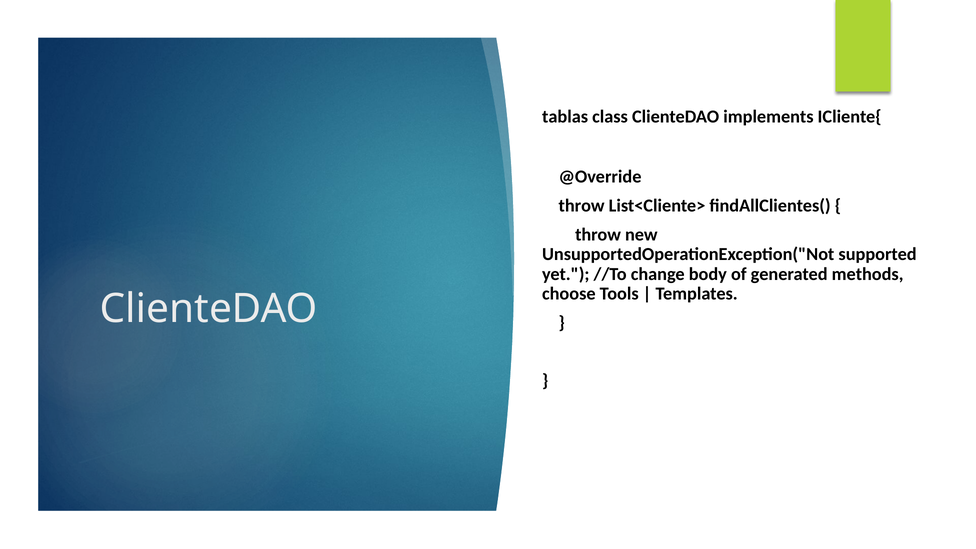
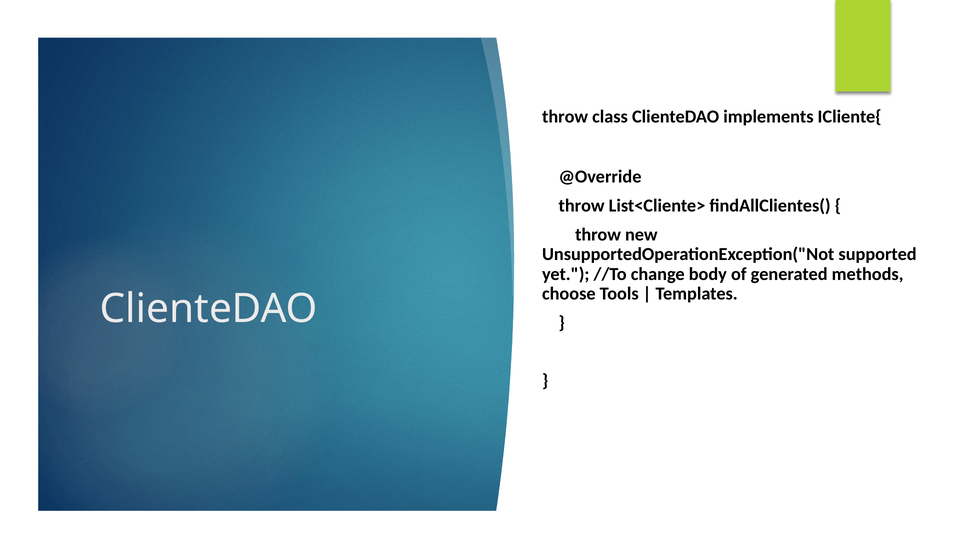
tablas: tablas -> throw (565, 117)
